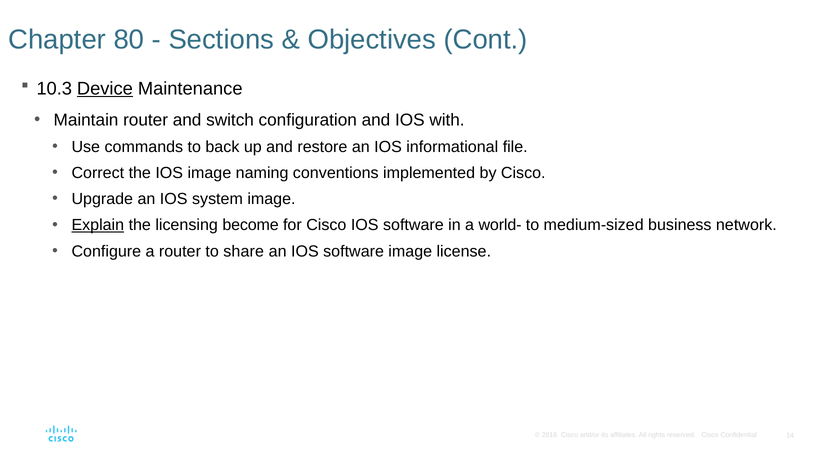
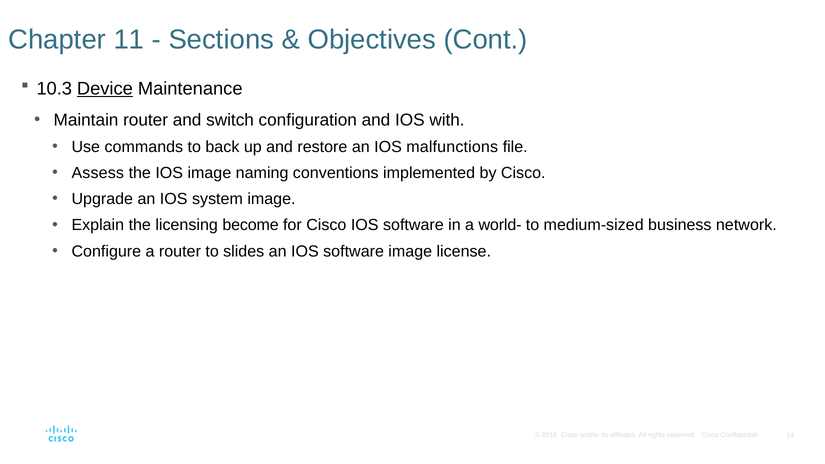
80: 80 -> 11 (129, 40)
informational: informational -> malfunctions (452, 147)
Correct: Correct -> Assess (98, 173)
Explain underline: present -> none (98, 225)
share: share -> slides (244, 251)
